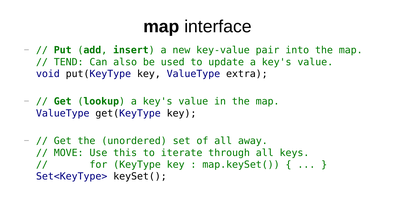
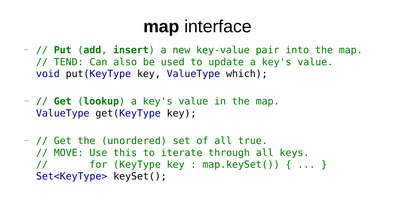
extra: extra -> which (247, 74)
away: away -> true (253, 141)
